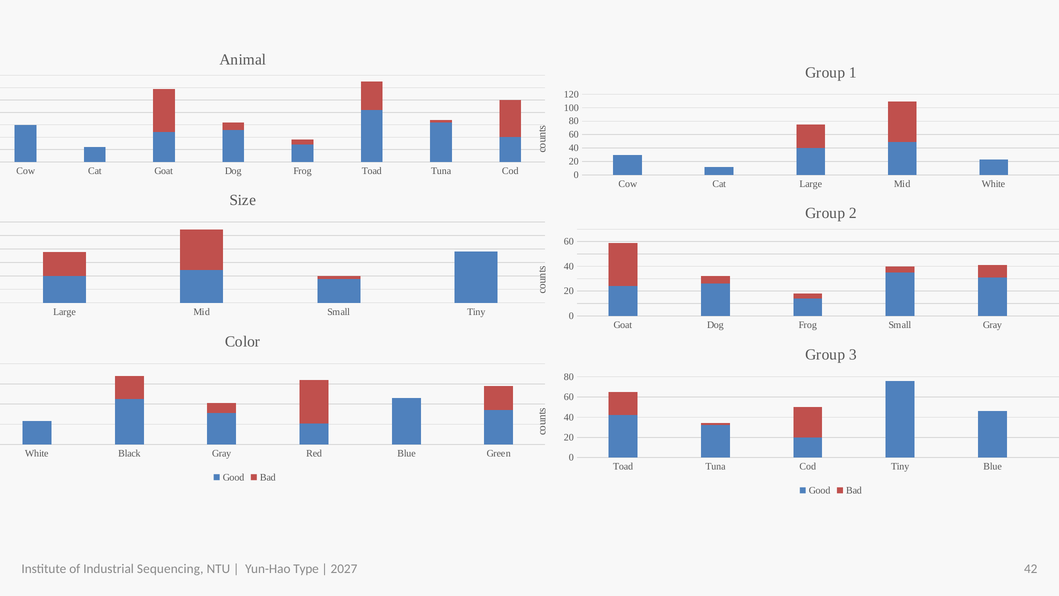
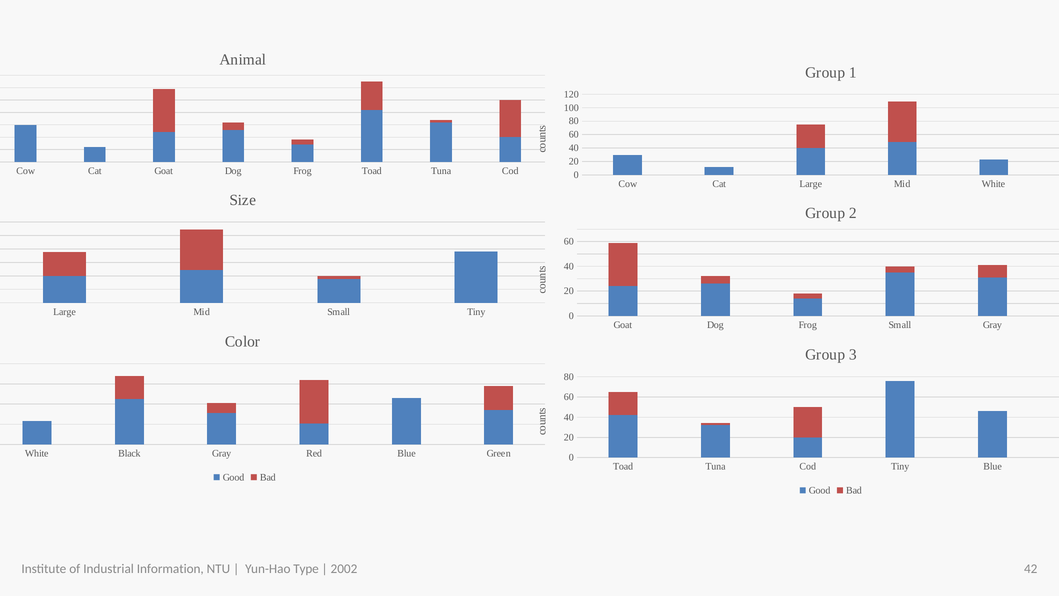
Sequencing: Sequencing -> Information (170, 569)
2027: 2027 -> 2002 (344, 569)
